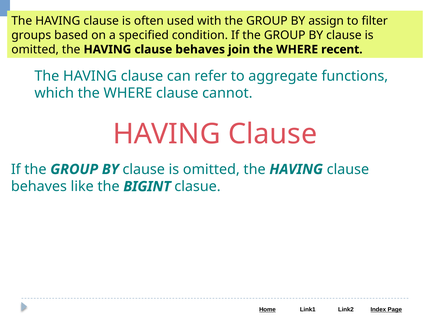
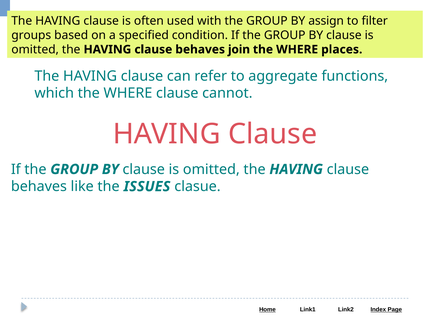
recent: recent -> places (342, 50)
BIGINT: BIGINT -> ISSUES (147, 187)
